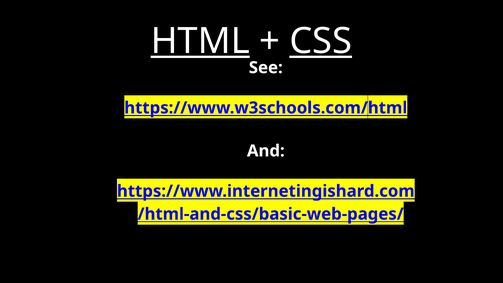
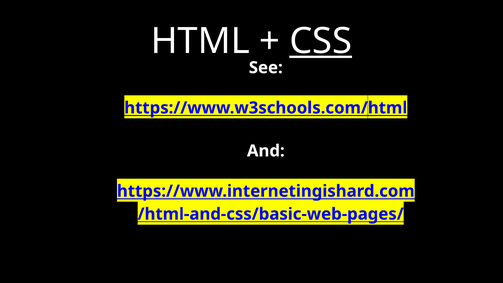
HTML underline: present -> none (200, 41)
